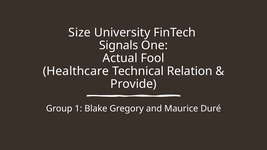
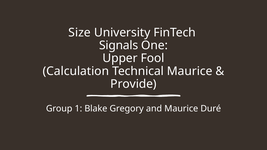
Actual: Actual -> Upper (120, 58)
Healthcare: Healthcare -> Calculation (76, 71)
Technical Relation: Relation -> Maurice (190, 71)
